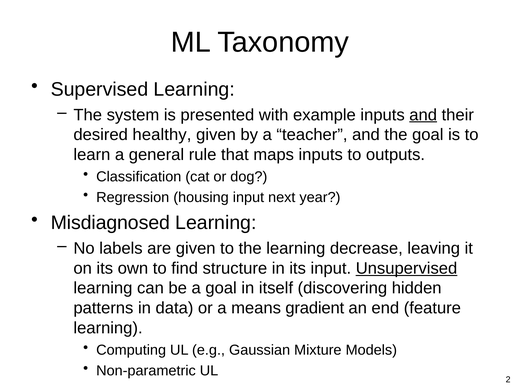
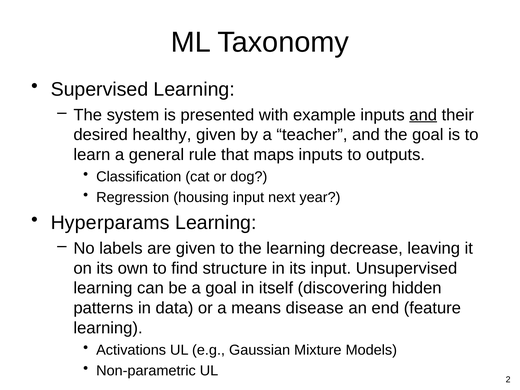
Misdiagnosed: Misdiagnosed -> Hyperparams (110, 223)
Unsupervised underline: present -> none (407, 268)
gradient: gradient -> disease (315, 308)
Computing: Computing -> Activations (131, 350)
